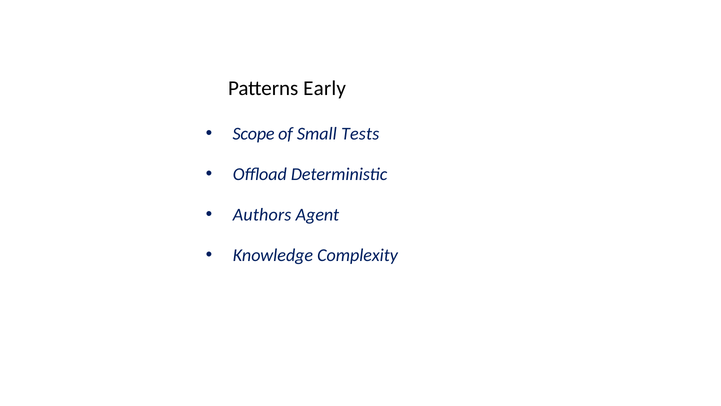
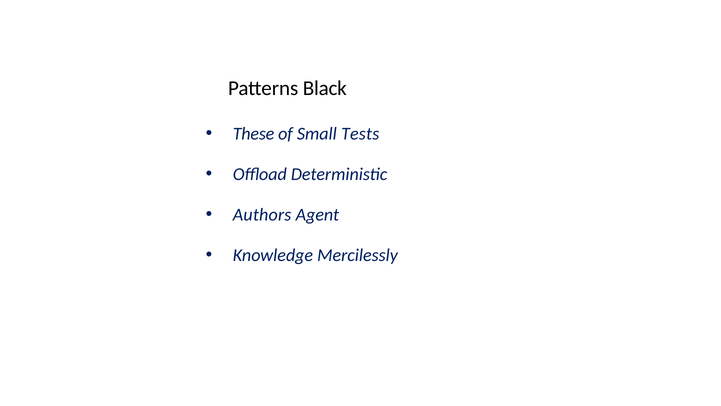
Early: Early -> Black (325, 88)
Scope: Scope -> These (254, 134)
Complexity: Complexity -> Mercilessly (358, 255)
